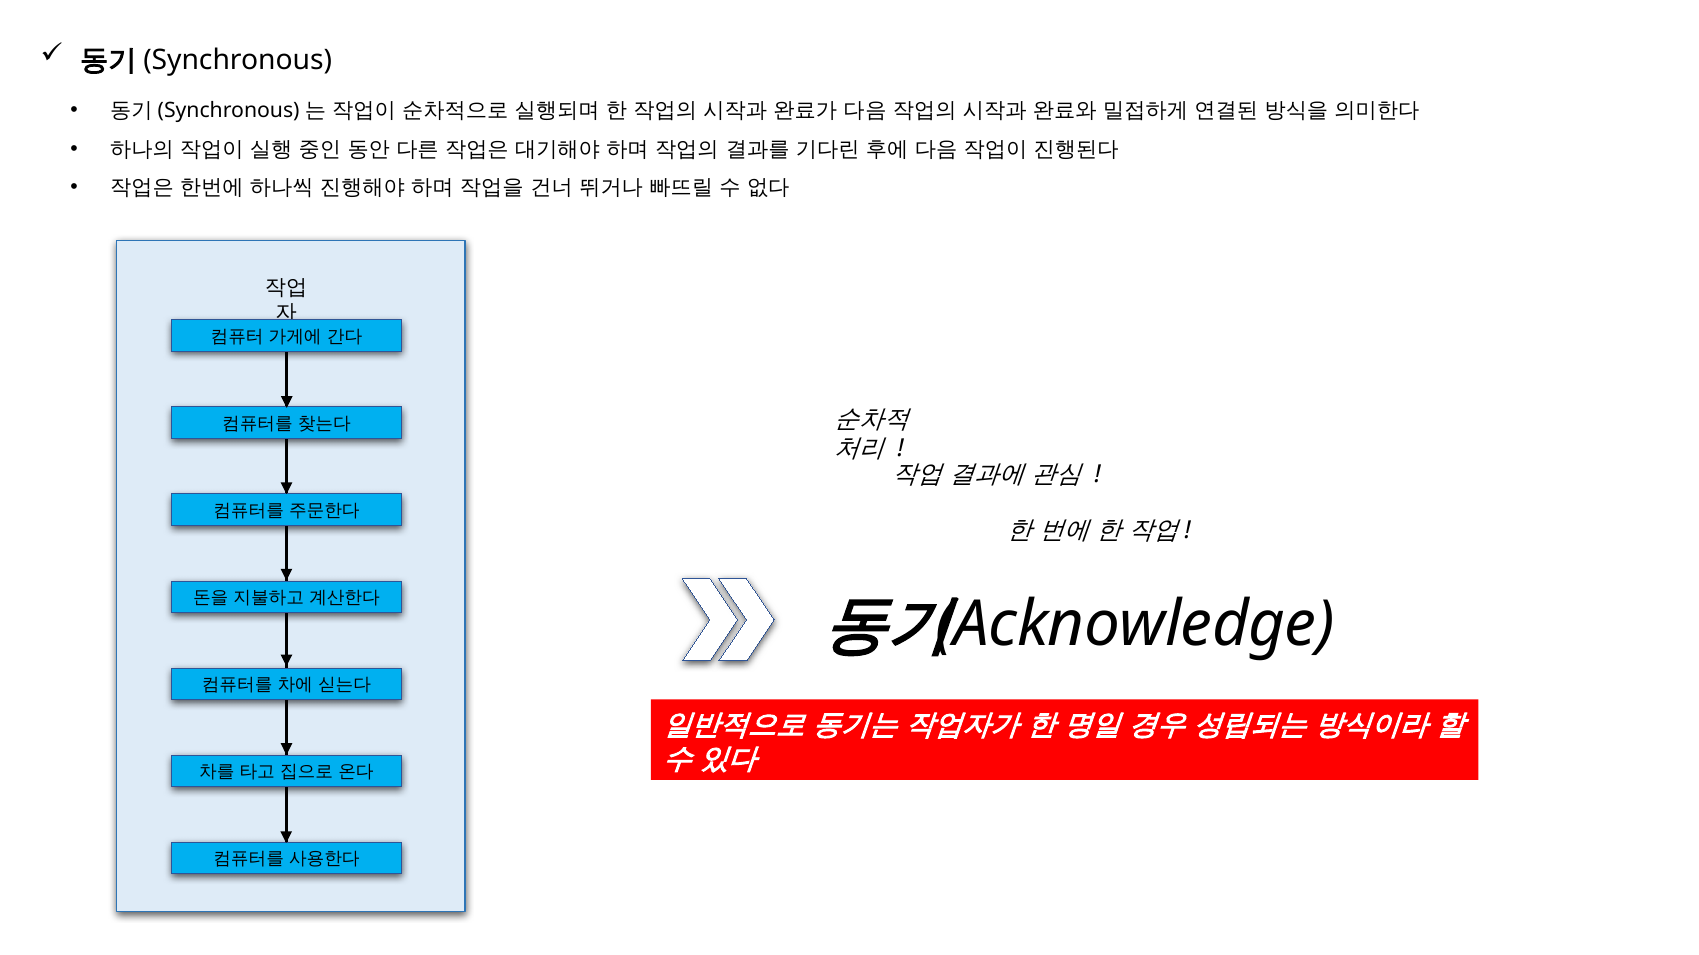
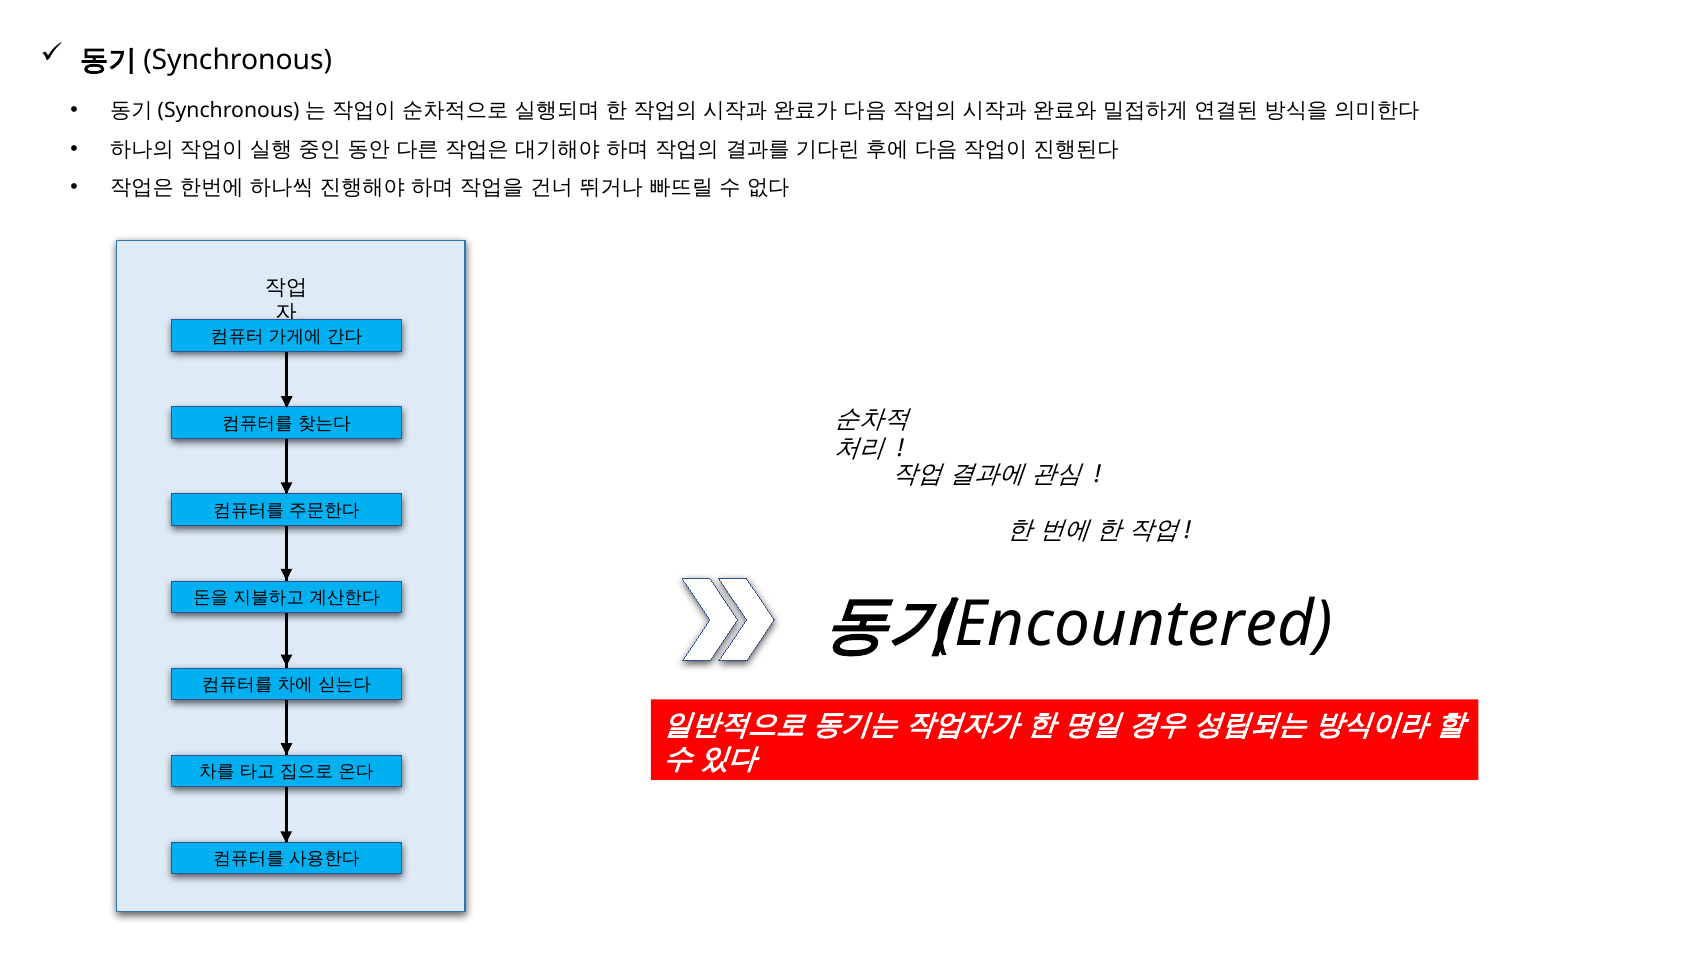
Acknowledge: Acknowledge -> Encountered (1135, 625)
